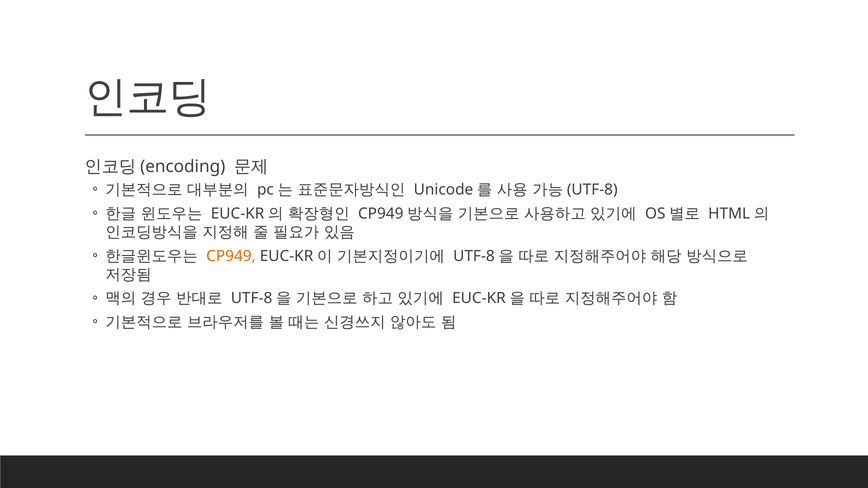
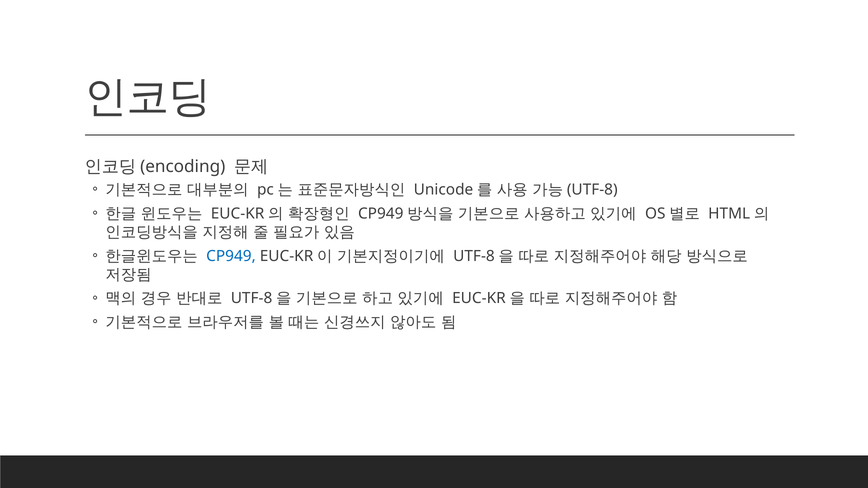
CP949 colour: orange -> blue (231, 256)
